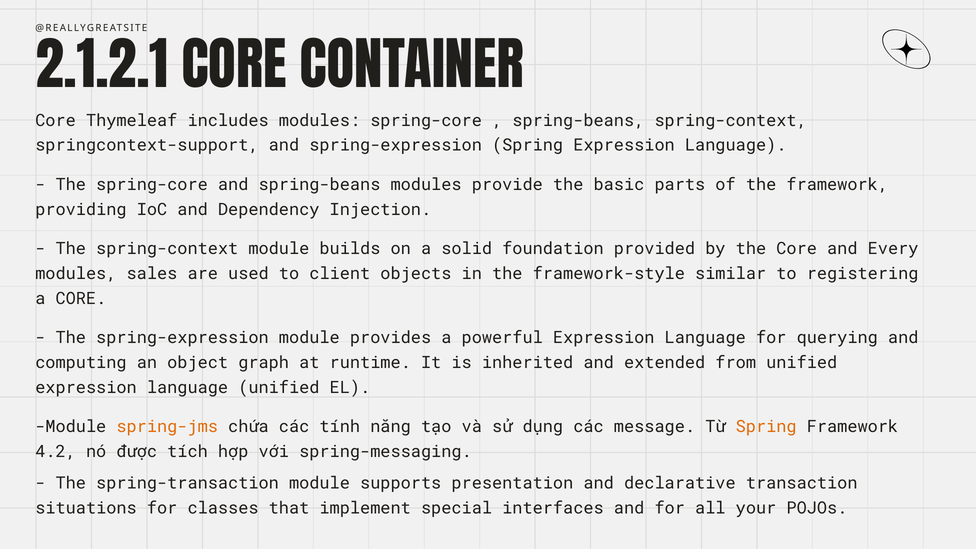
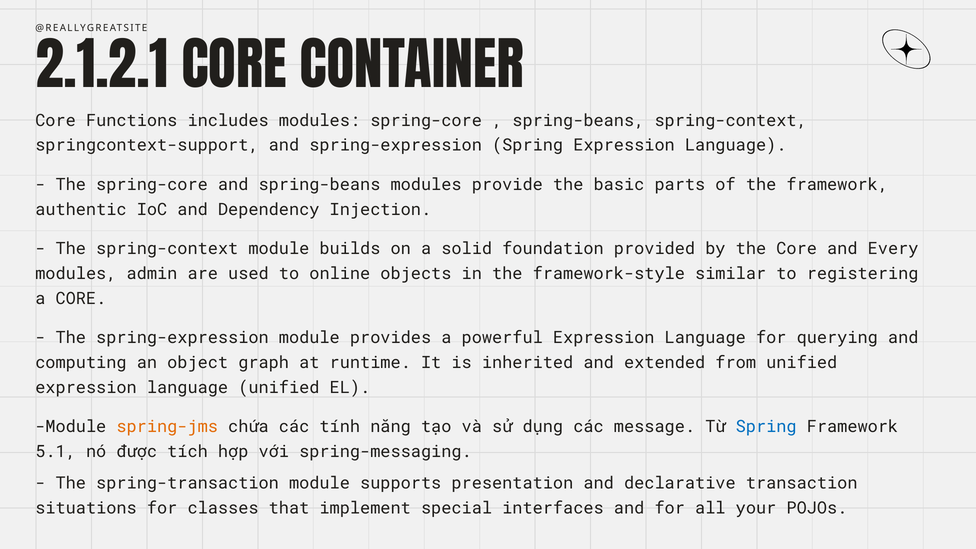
Thymeleaf: Thymeleaf -> Functions (132, 120)
providing: providing -> authentic (81, 210)
sales: sales -> admin (152, 274)
client: client -> online (340, 274)
Spring colour: orange -> blue (766, 427)
4.2: 4.2 -> 5.1 (56, 452)
